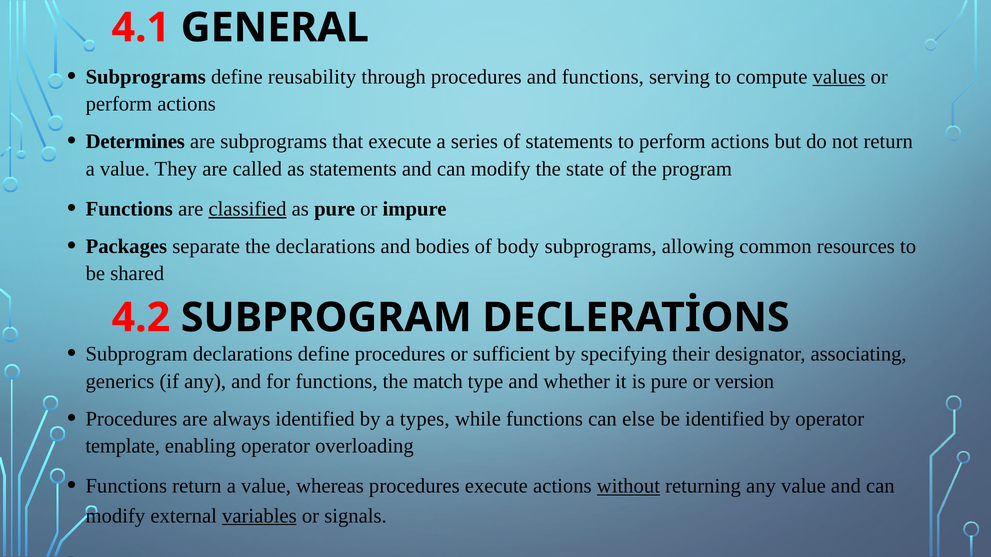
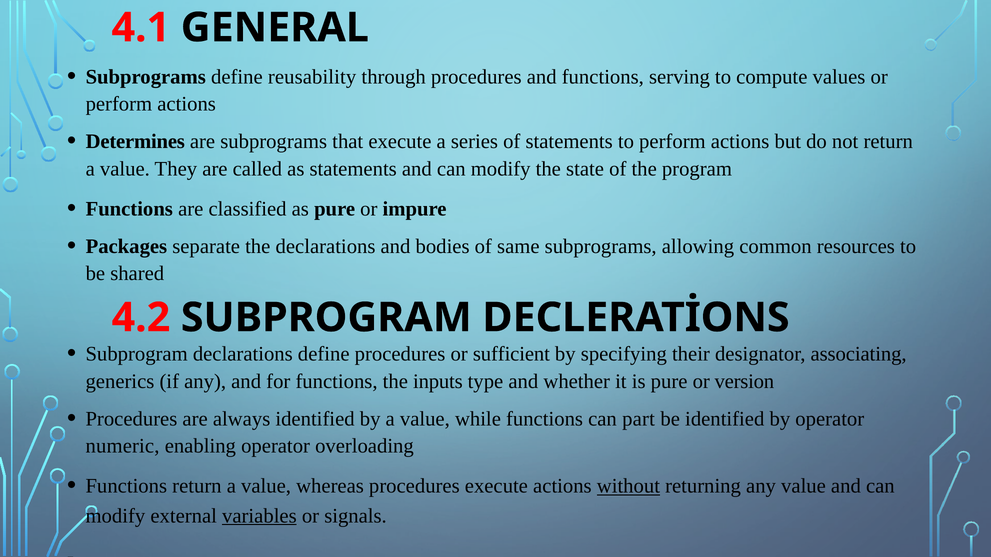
values underline: present -> none (839, 77)
classified underline: present -> none (248, 209)
body: body -> same (518, 246)
match: match -> inputs (438, 382)
by a types: types -> value (425, 419)
else: else -> part (639, 419)
template: template -> numeric (123, 446)
